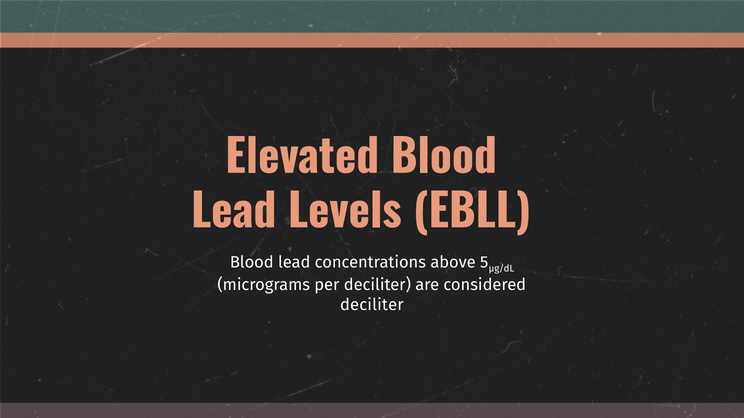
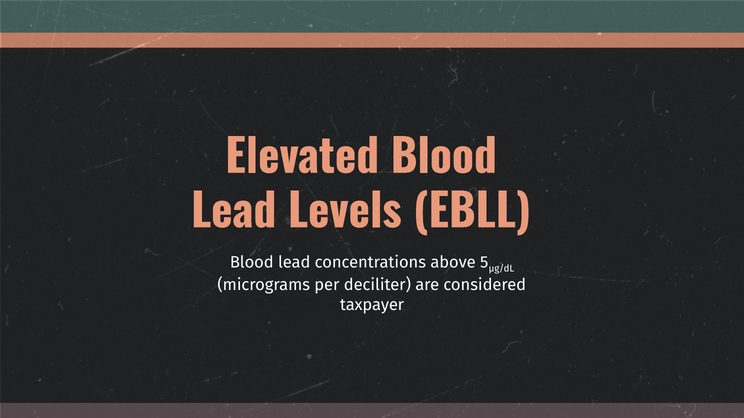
deciliter: deciliter -> taxpayer (372, 305)
